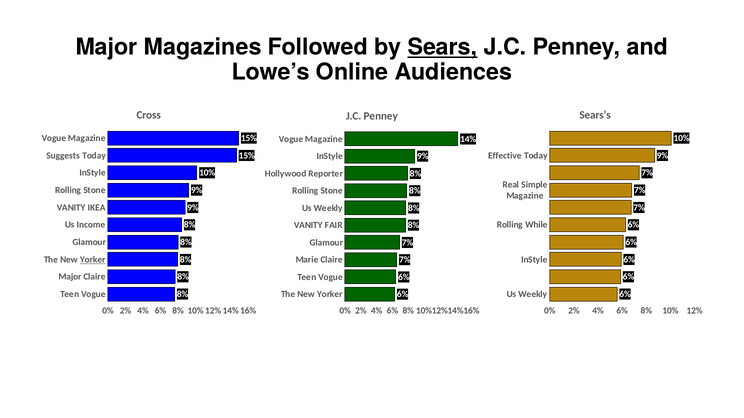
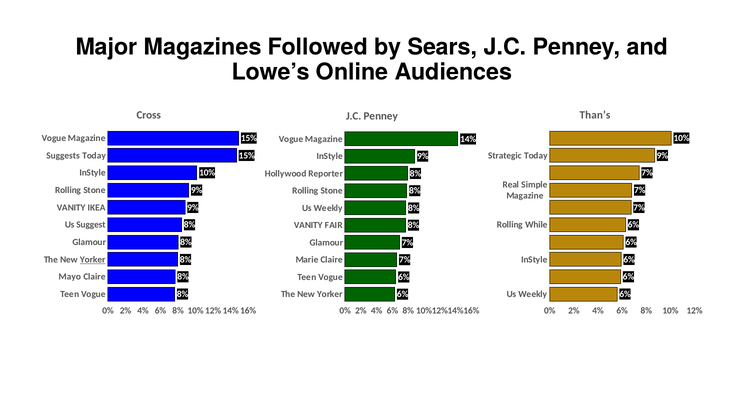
Sears underline: present -> none (442, 47)
Sears’s: Sears’s -> Than’s (595, 115)
Effective: Effective -> Strategic (505, 156)
Income: Income -> Suggest (91, 225)
Major: Major -> Mayo (70, 277)
